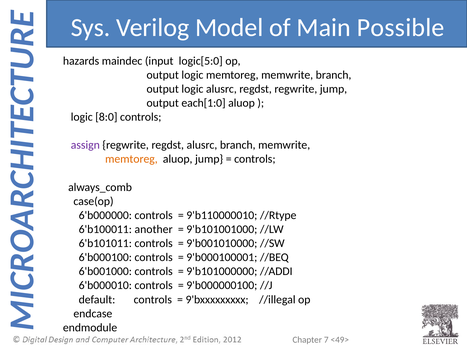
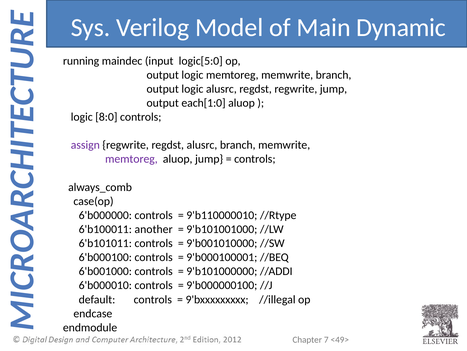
Possible: Possible -> Dynamic (401, 27)
hazards: hazards -> running (81, 61)
memtoreg colour: orange -> purple (131, 159)
